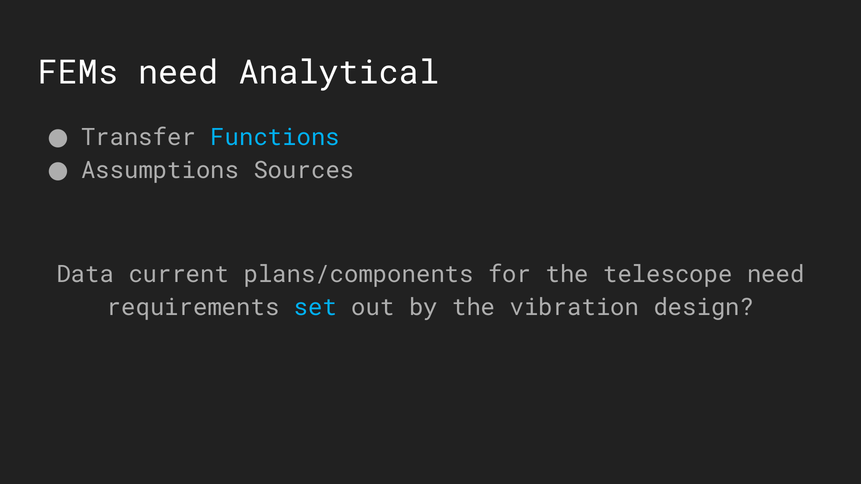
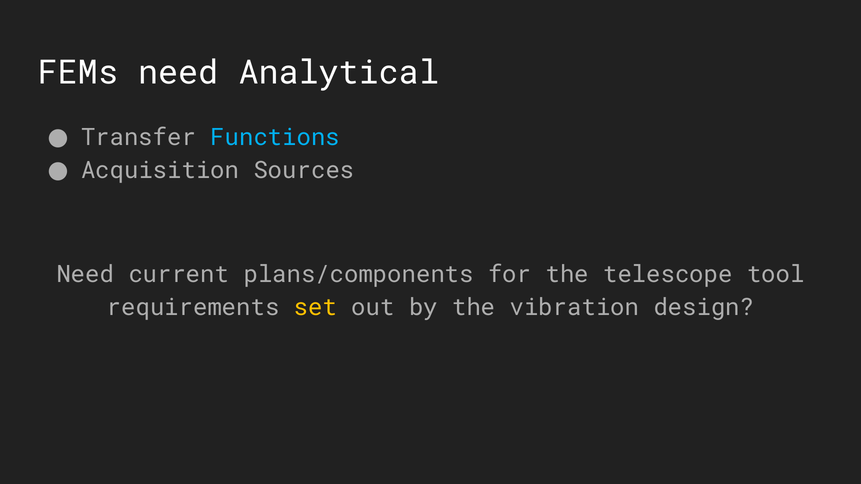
Assumptions: Assumptions -> Acquisition (160, 170)
Data: Data -> Need (85, 275)
telescope need: need -> tool (776, 275)
set colour: light blue -> yellow (316, 308)
